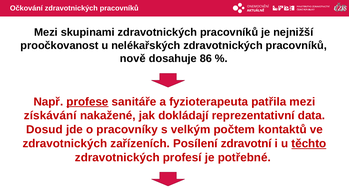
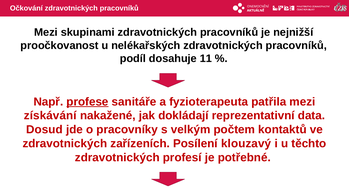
nově: nově -> podíl (133, 59)
86: 86 -> 11 (206, 59)
zdravotní: zdravotní -> klouzavý (246, 144)
těchto underline: present -> none (309, 144)
